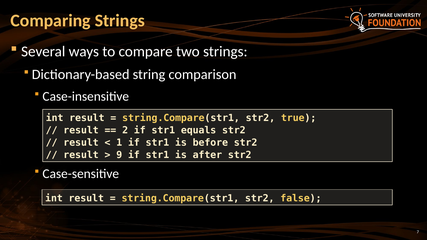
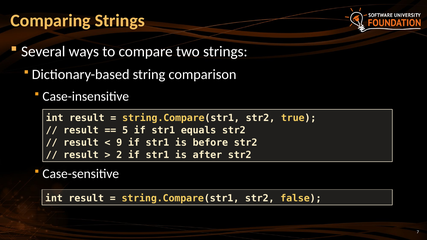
2: 2 -> 5 (125, 130)
1: 1 -> 9 (119, 143)
9: 9 -> 2 (119, 155)
